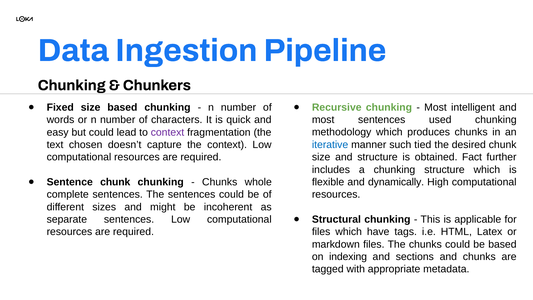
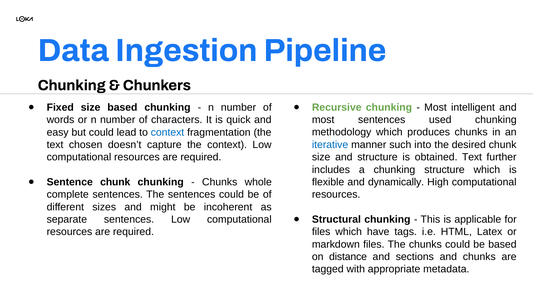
context colour: purple -> blue (167, 132)
tied: tied -> into (423, 145)
obtained Fact: Fact -> Text (472, 157)
indexing: indexing -> distance (348, 257)
